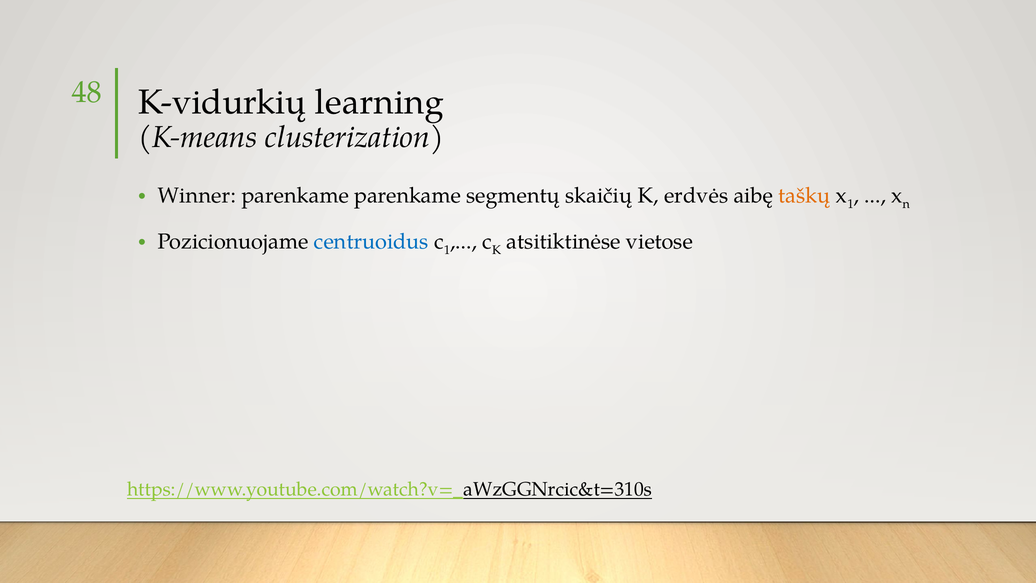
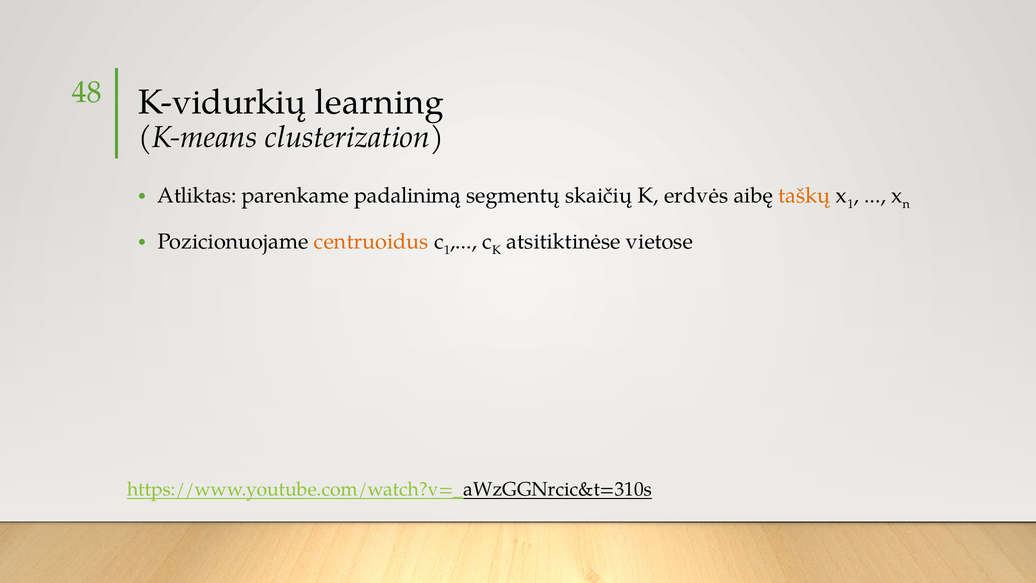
Winner: Winner -> Atliktas (197, 196)
parenkame parenkame: parenkame -> padalinimą (408, 196)
centruoidus colour: blue -> orange (371, 242)
